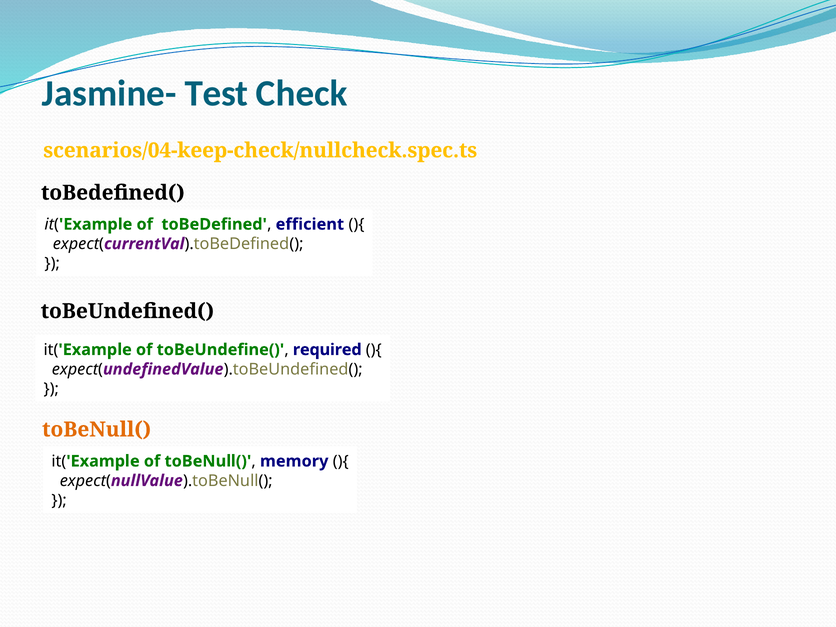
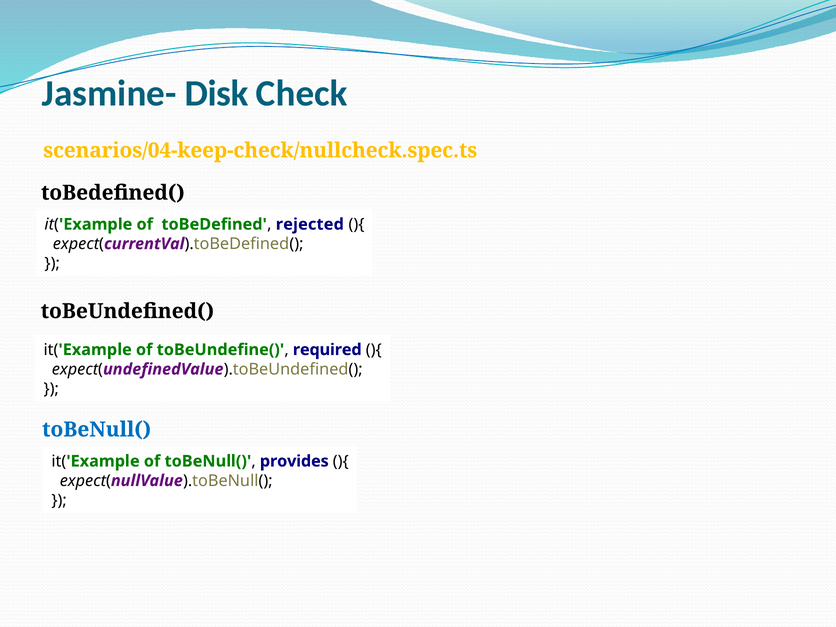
Test: Test -> Disk (217, 93)
efficient: efficient -> rejected (310, 224)
toBeNull( colour: orange -> blue (97, 430)
memory: memory -> provides (294, 461)
